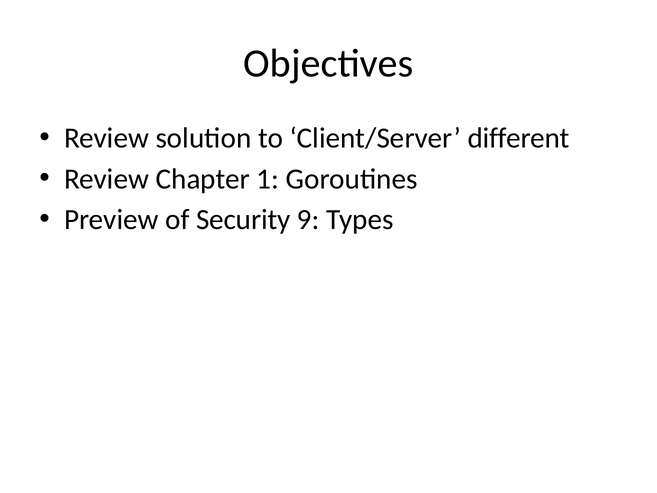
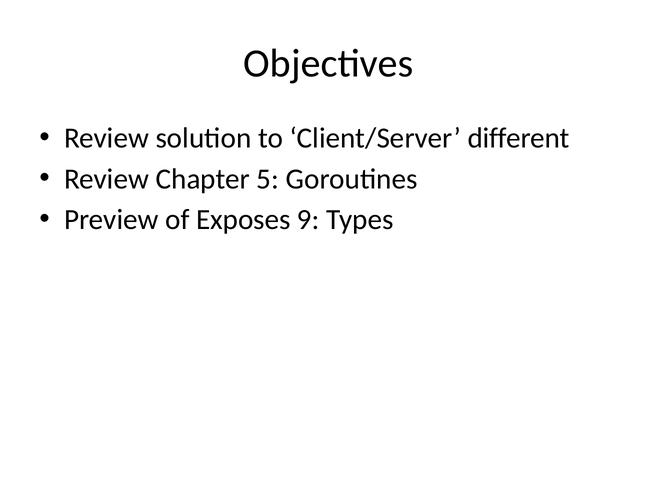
1: 1 -> 5 (268, 179)
Security: Security -> Exposes (243, 220)
